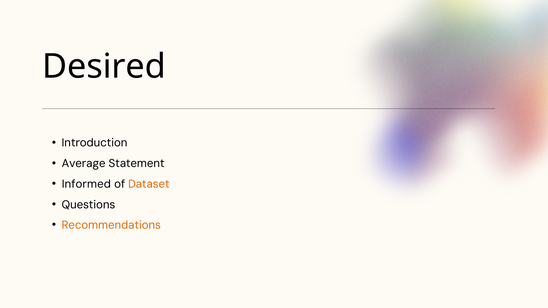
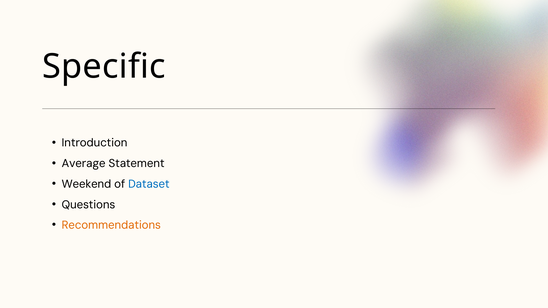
Desired: Desired -> Specific (104, 67)
Informed: Informed -> Weekend (86, 184)
Dataset colour: orange -> blue (149, 184)
